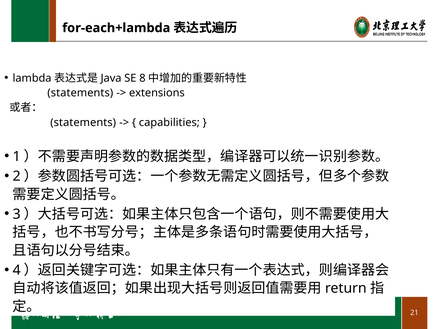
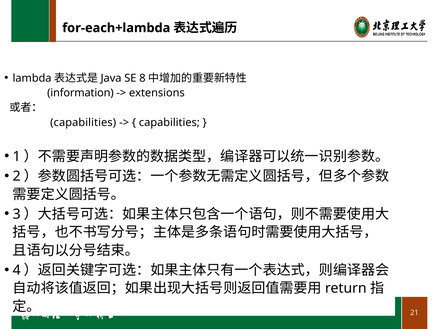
statements: statements -> information (80, 93)
statements: statements -> capabilities (83, 123)
